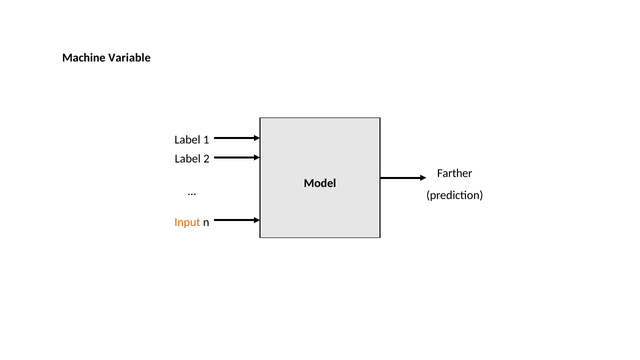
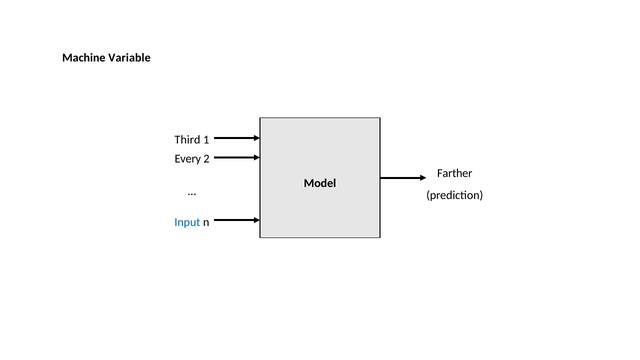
Label: Label -> Third (187, 140)
Label: Label -> Every (188, 159)
Input colour: orange -> blue (187, 222)
